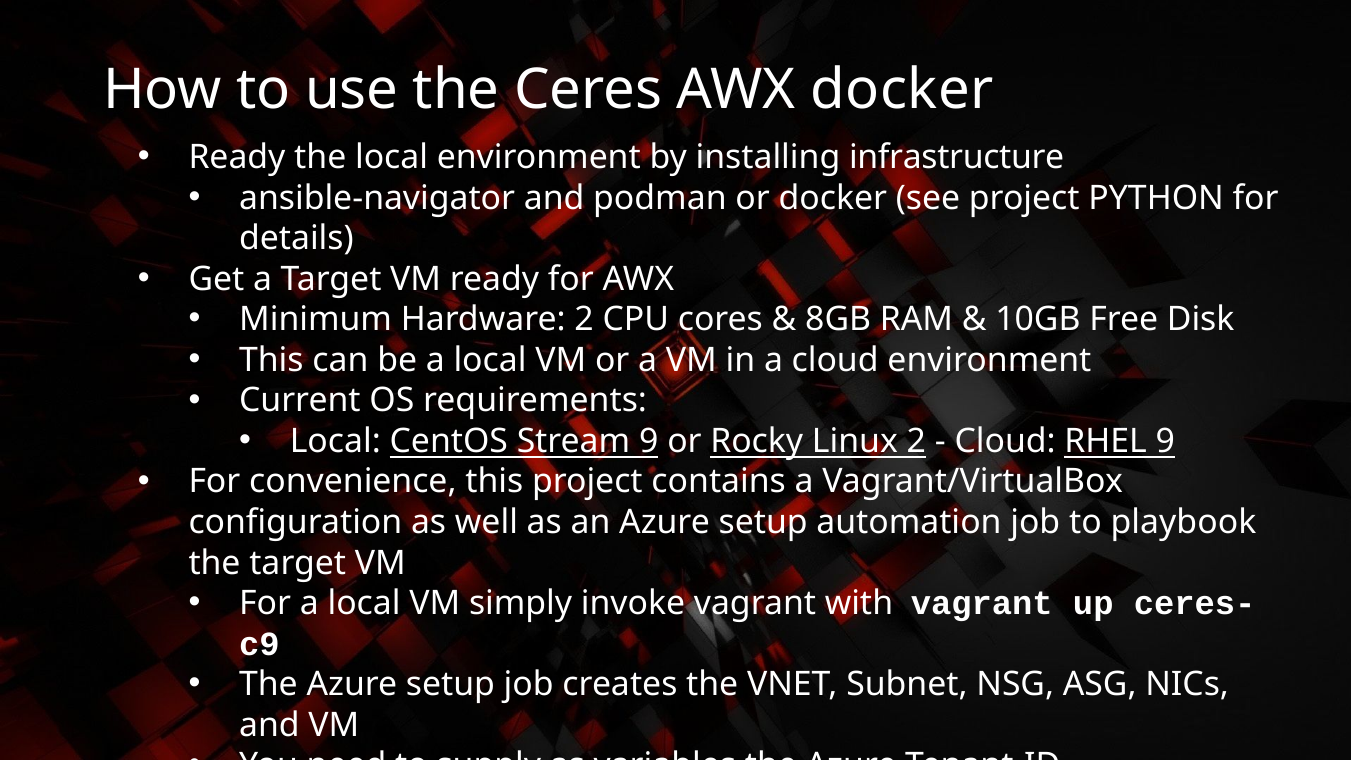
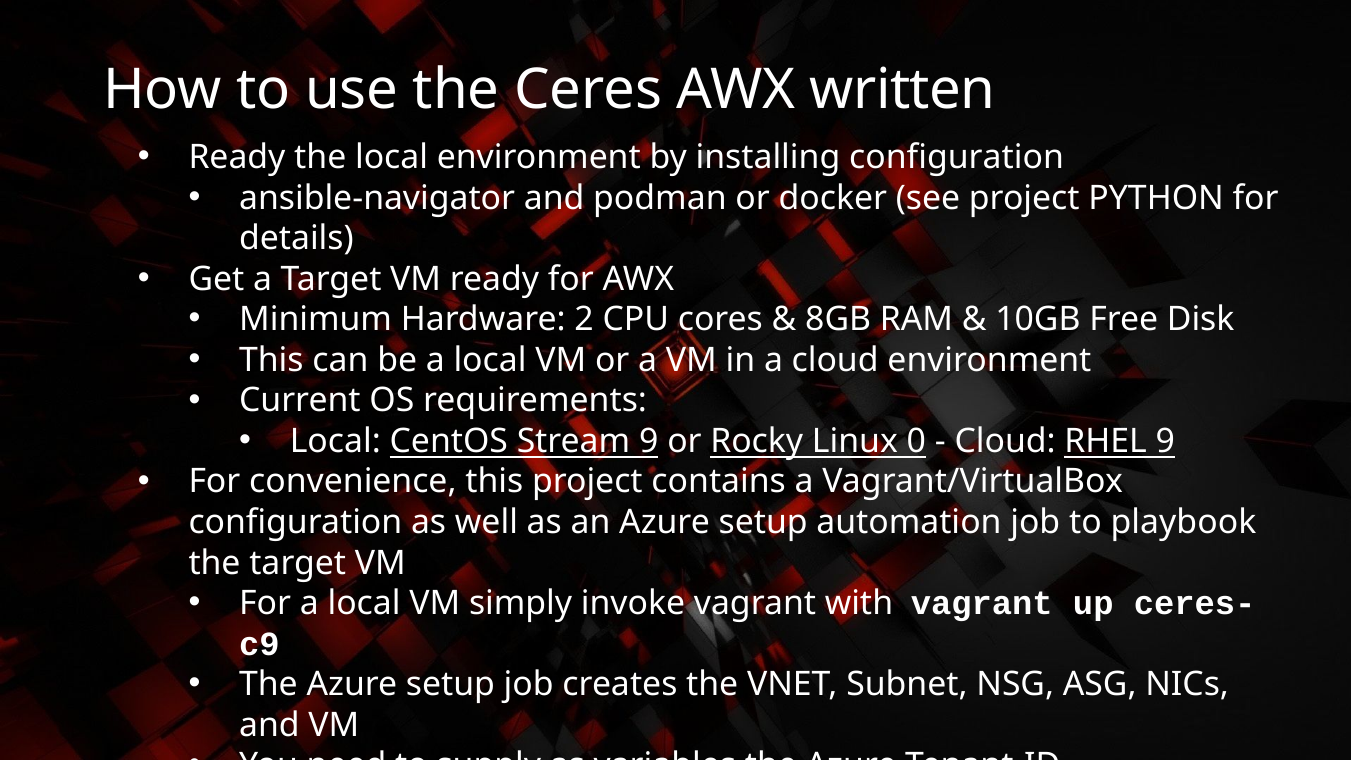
AWX docker: docker -> written (903, 90)
installing infrastructure: infrastructure -> configuration (956, 158)
Linux 2: 2 -> 0 (916, 441)
